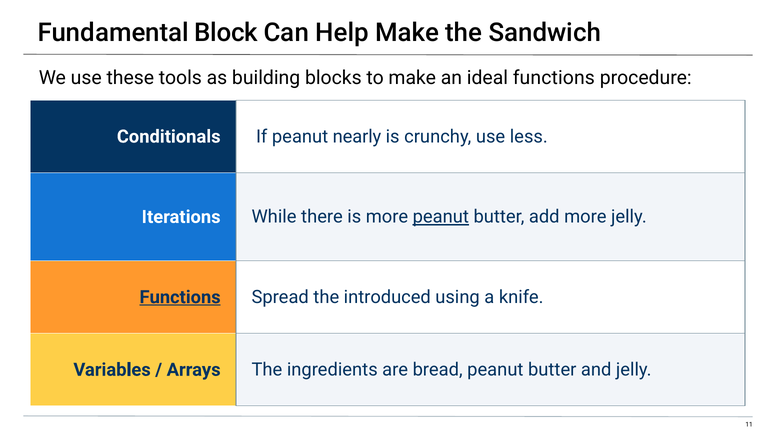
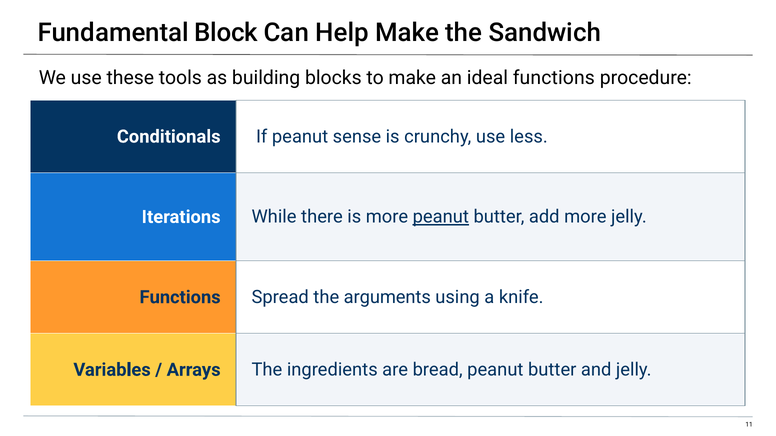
nearly: nearly -> sense (357, 137)
Functions underline: present -> none (180, 298)
introduced: introduced -> arguments (387, 298)
